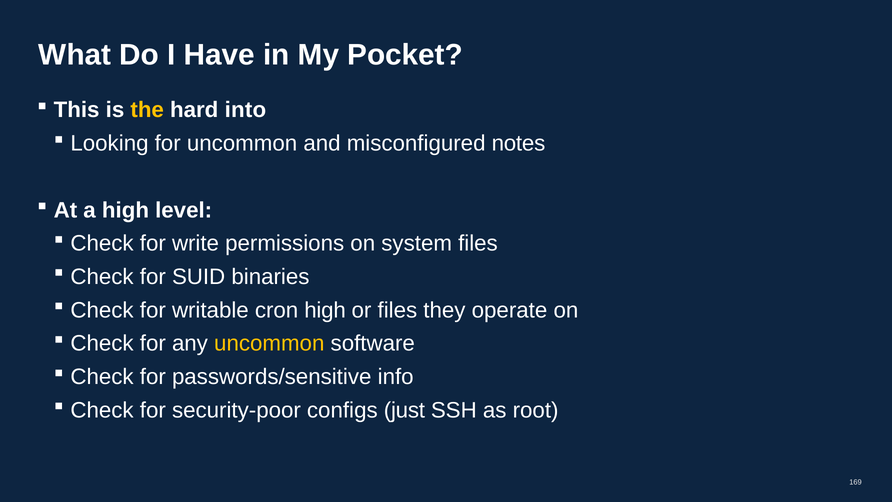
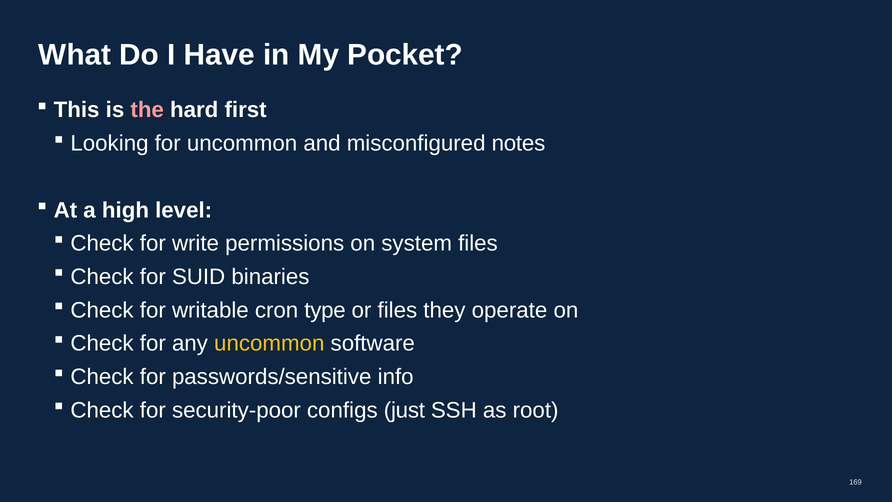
the colour: yellow -> pink (147, 110)
into: into -> first (246, 110)
cron high: high -> type (325, 310)
